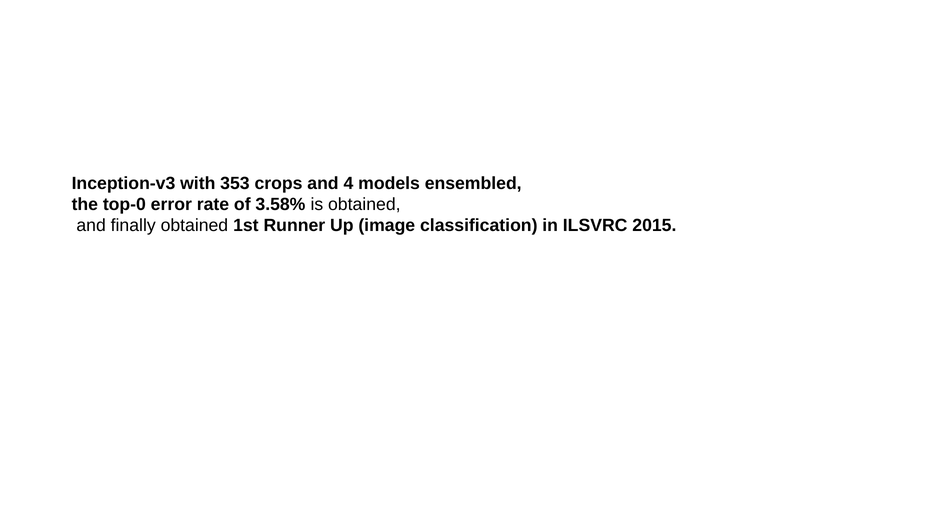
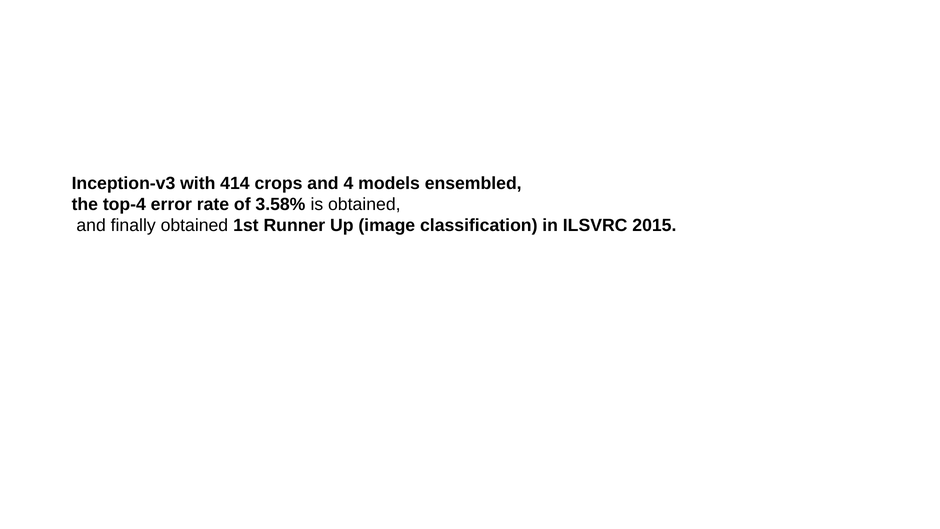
353: 353 -> 414 (235, 183)
top-0: top-0 -> top-4 (124, 204)
